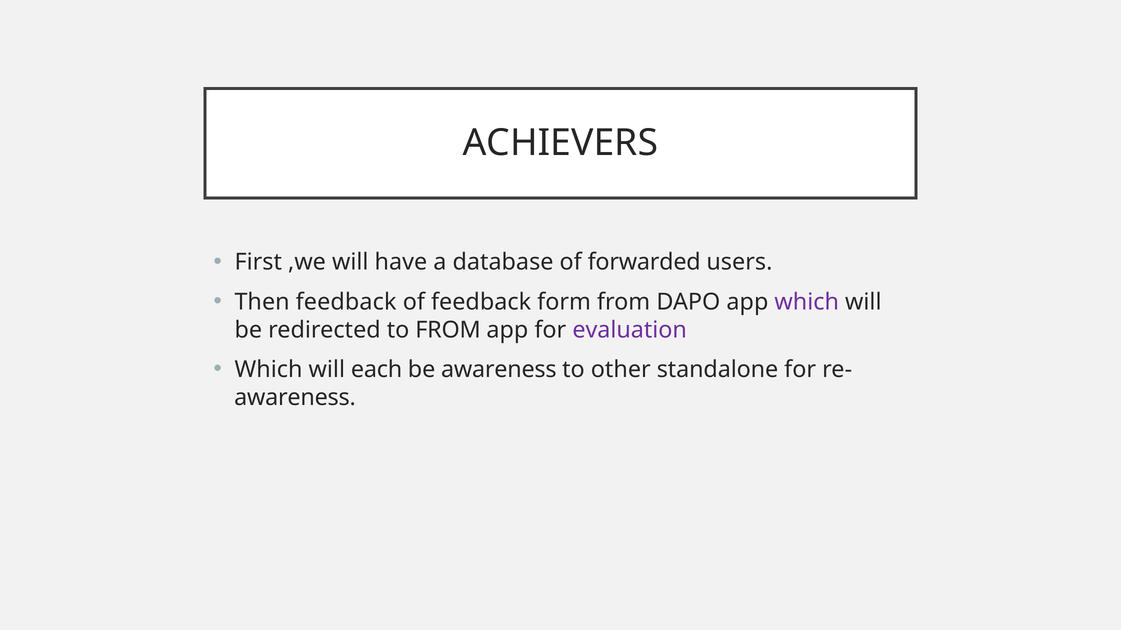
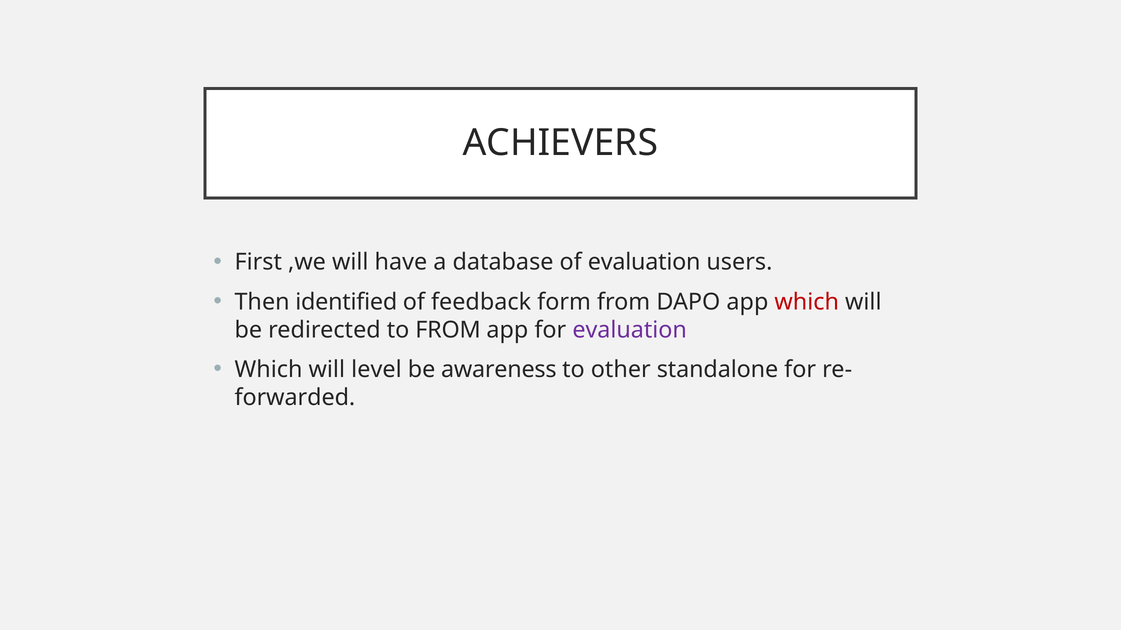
of forwarded: forwarded -> evaluation (644, 262)
Then feedback: feedback -> identified (346, 302)
which colour: purple -> red (807, 302)
each: each -> level (376, 370)
awareness: awareness -> forwarded (295, 398)
